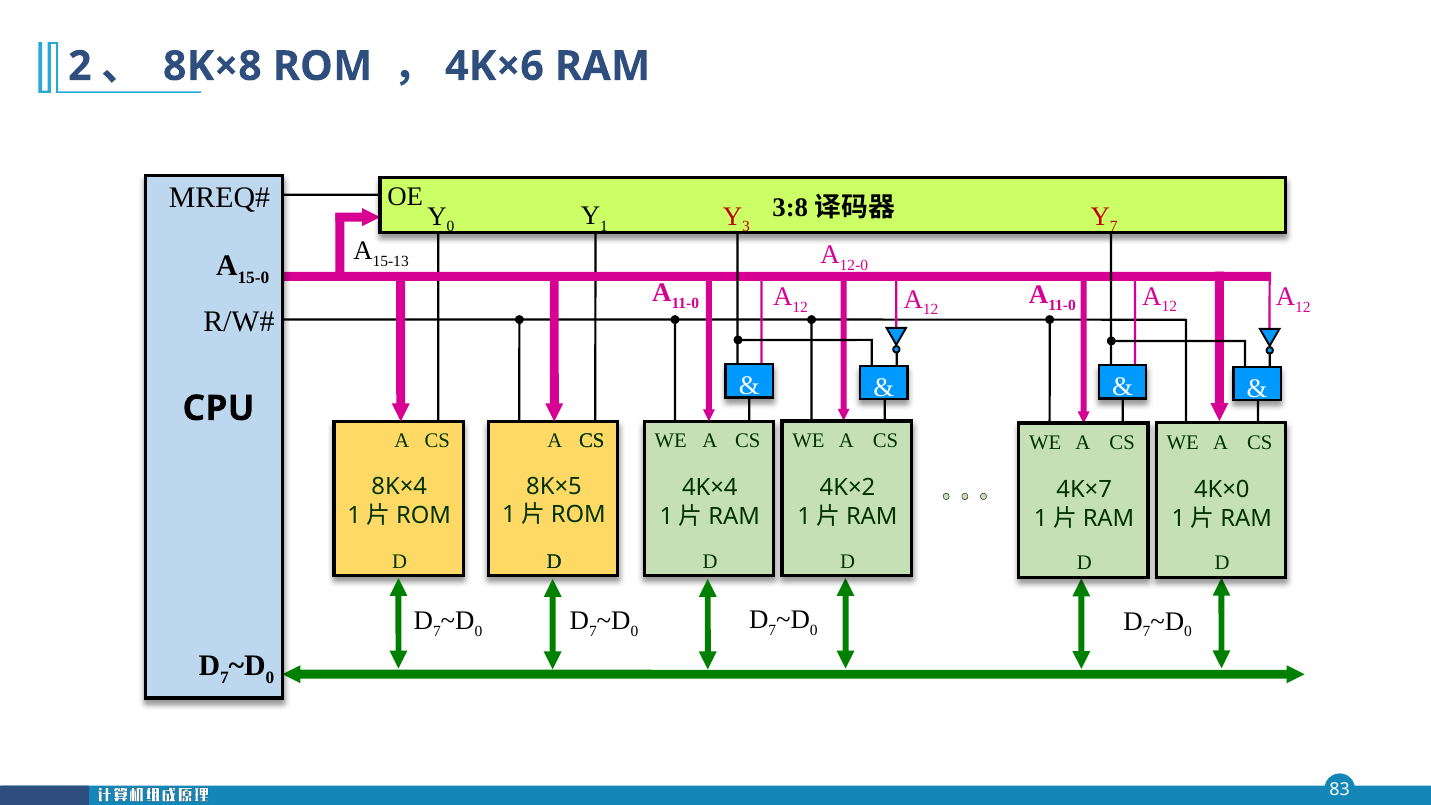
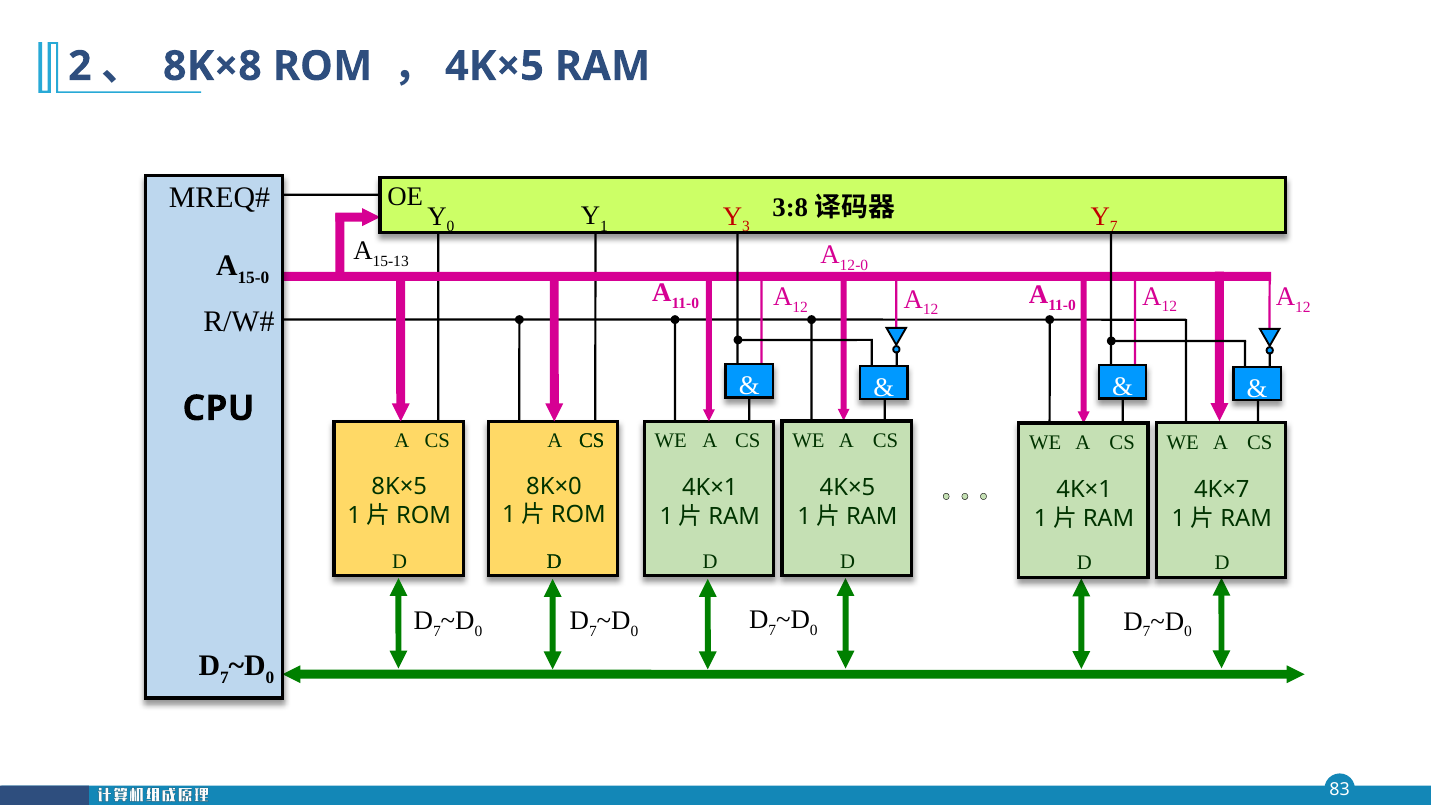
4K×6: 4K×6 -> 4K×5 (494, 66)
8K×5: 8K×5 -> 8K×0 (554, 486)
8K×4: 8K×4 -> 8K×5 (399, 487)
4K×2: 4K×2 -> 4K×5 (847, 488)
4K×4: 4K×4 -> 4K×1 (710, 488)
4K×0: 4K×0 -> 4K×7 (1222, 490)
4K×7: 4K×7 -> 4K×1 (1084, 490)
